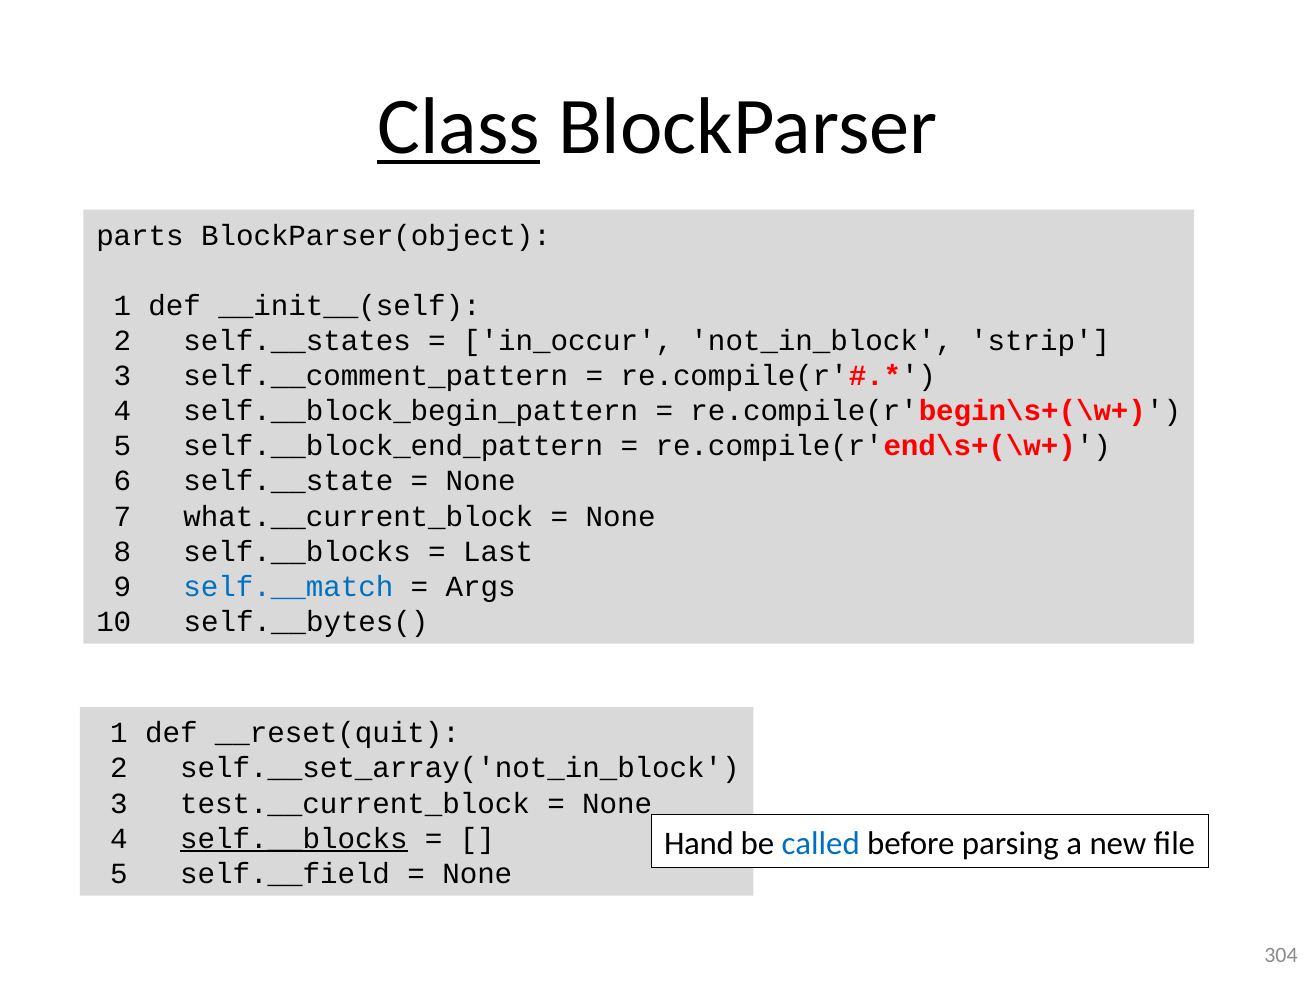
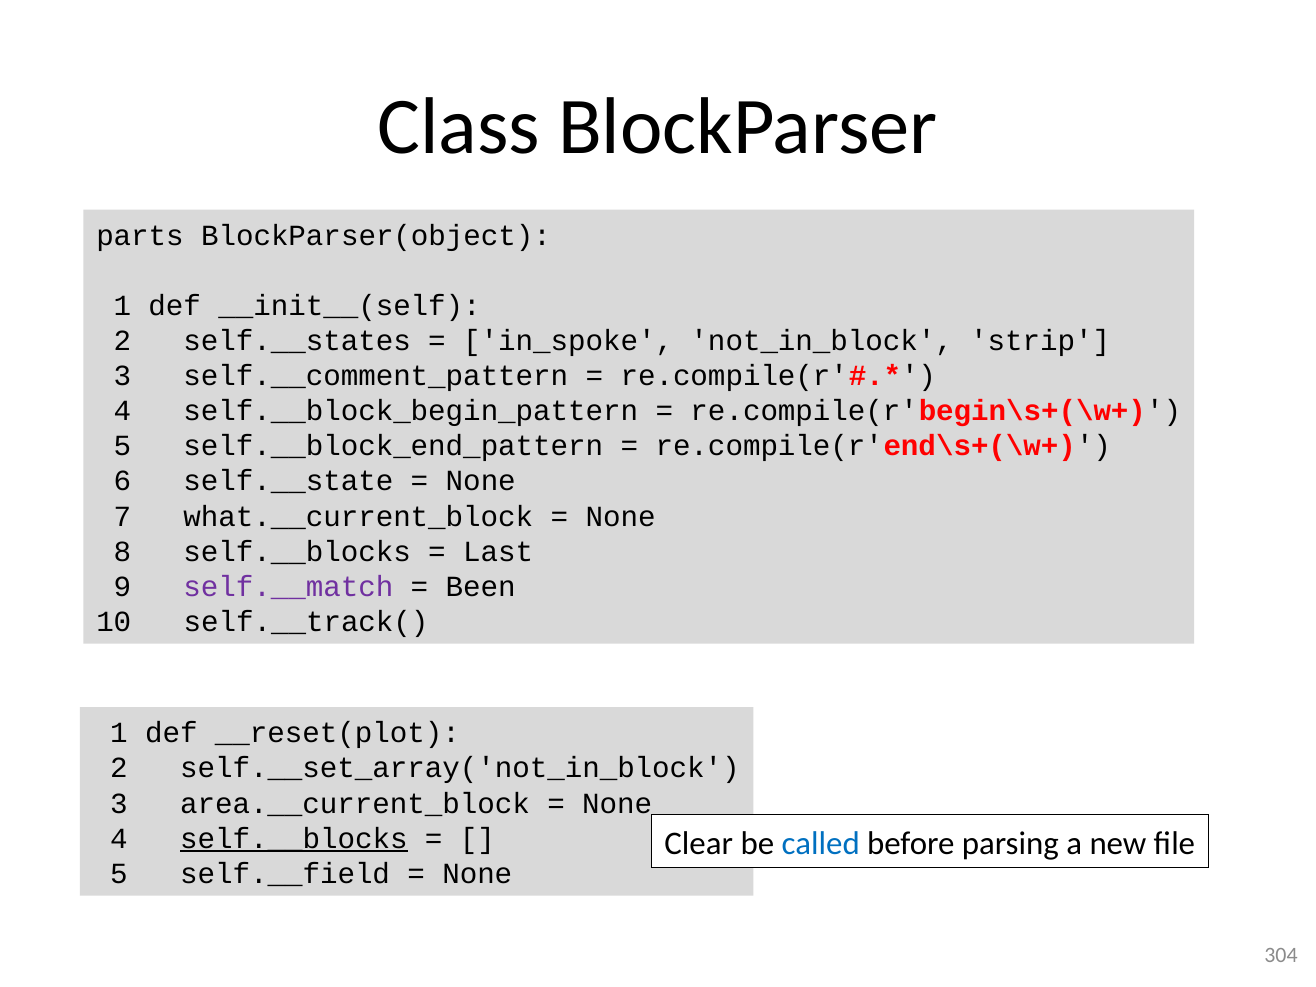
Class underline: present -> none (459, 127)
in_occur: in_occur -> in_spoke (568, 341)
self.__match colour: blue -> purple (288, 587)
Args: Args -> Been (481, 587)
self.__bytes(: self.__bytes( -> self.__track( (306, 622)
__reset(quit: __reset(quit -> __reset(plot (337, 733)
test.__current_block: test.__current_block -> area.__current_block (355, 803)
Hand: Hand -> Clear (699, 843)
